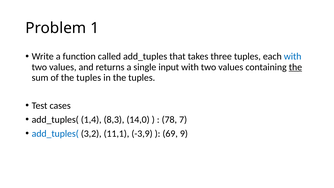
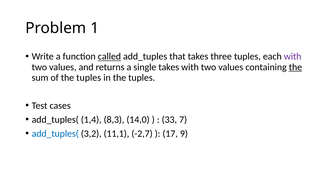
called underline: none -> present (109, 56)
with colour: blue -> purple (293, 56)
single input: input -> takes (169, 67)
78: 78 -> 33 (169, 120)
-3,9: -3,9 -> -2,7 (142, 134)
69: 69 -> 17 (170, 134)
